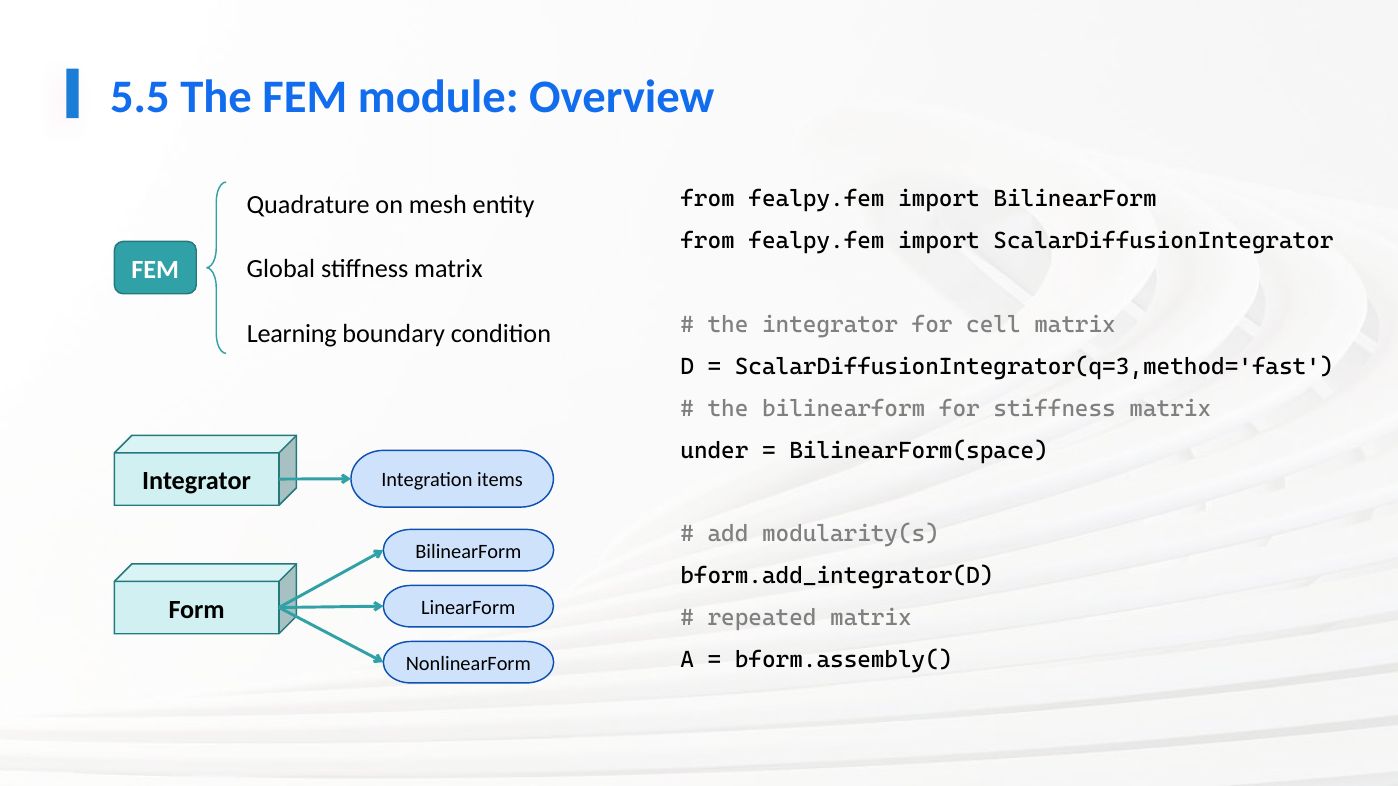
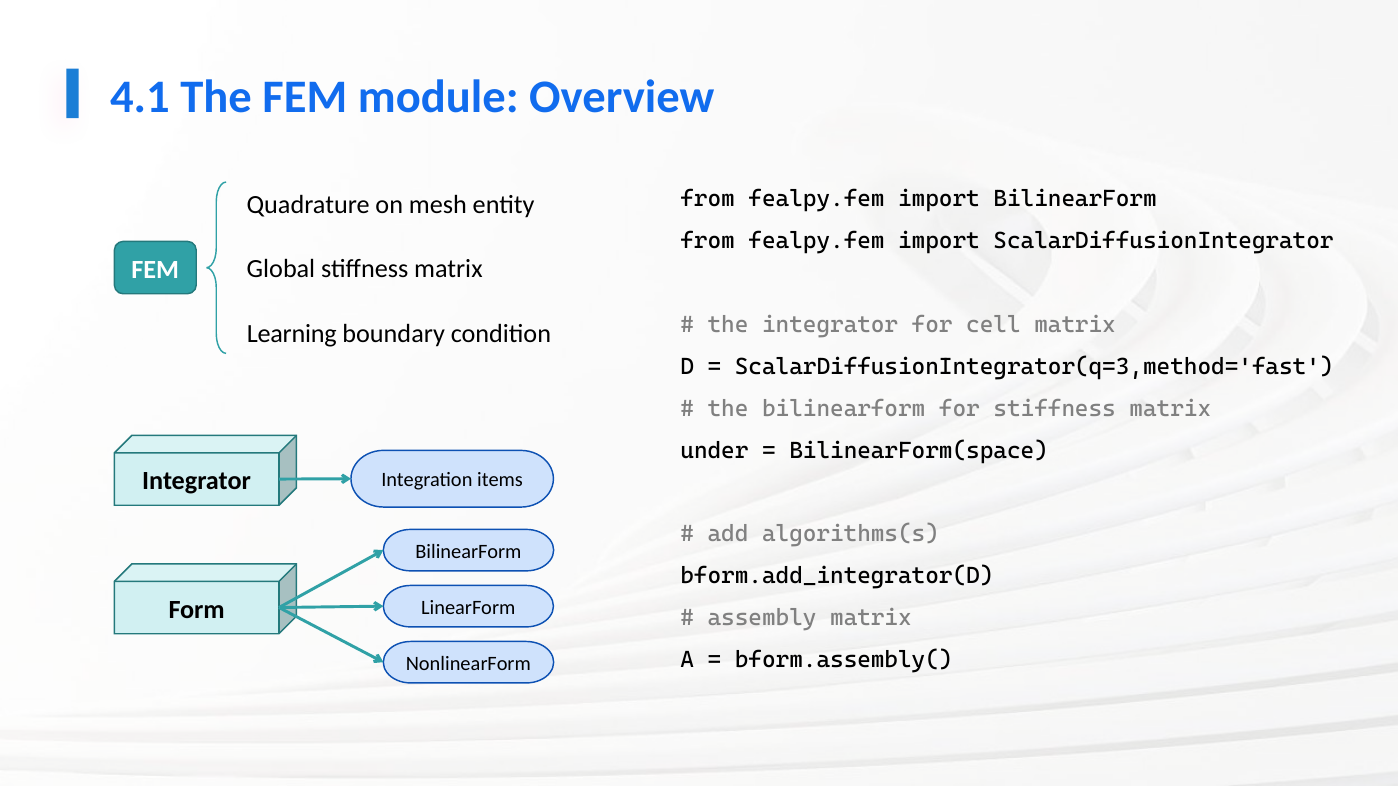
5.5: 5.5 -> 4.1 (140, 97)
modularity(s: modularity(s -> algorithms(s (850, 534)
repeated: repeated -> assembly (762, 618)
